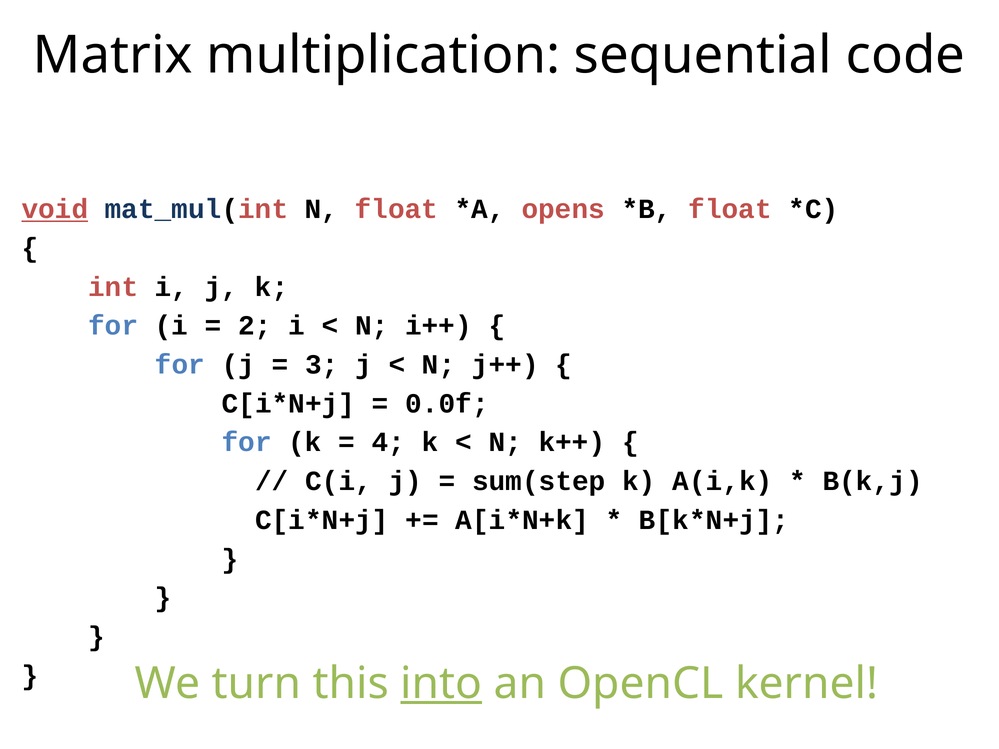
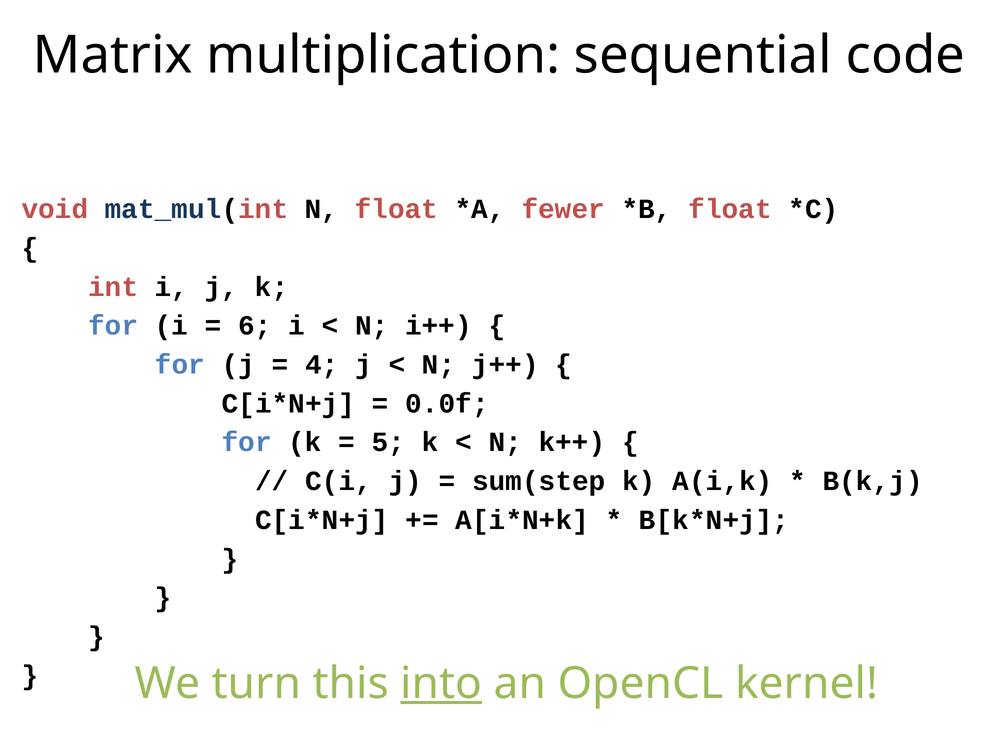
void underline: present -> none (55, 209)
opens: opens -> fewer (563, 209)
2: 2 -> 6 (255, 326)
3: 3 -> 4 (322, 365)
4: 4 -> 5 (388, 442)
